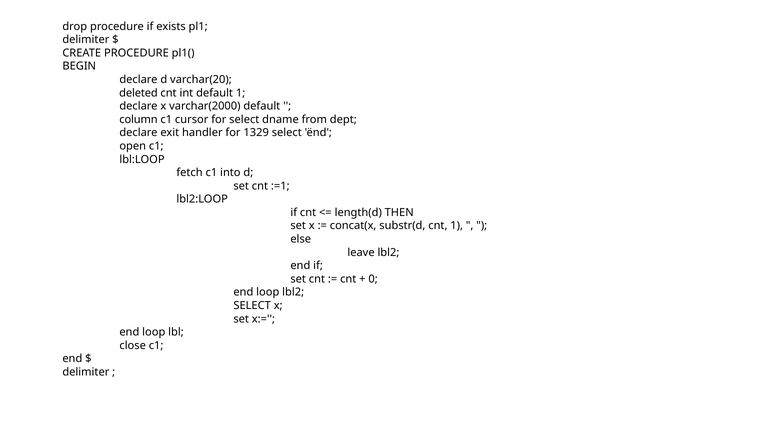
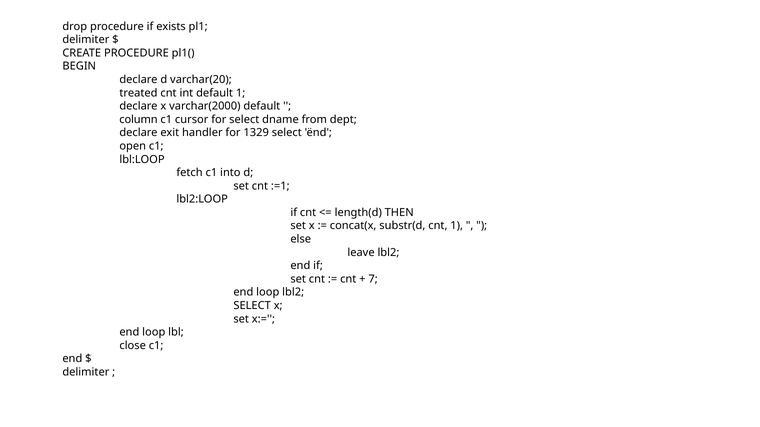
deleted: deleted -> treated (138, 93)
0: 0 -> 7 (373, 279)
